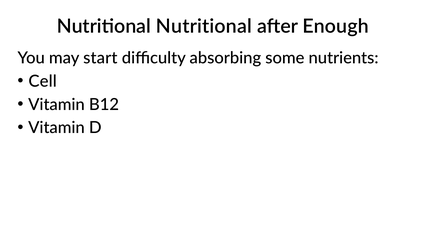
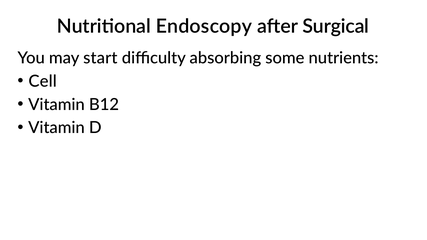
Nutritional Nutritional: Nutritional -> Endoscopy (204, 26)
Enough: Enough -> Surgical (336, 26)
